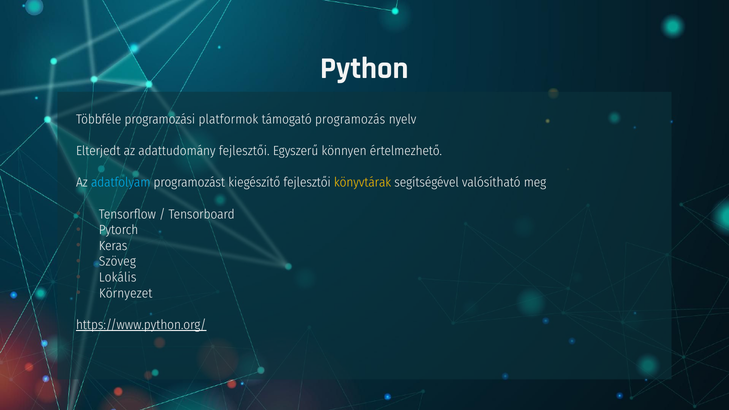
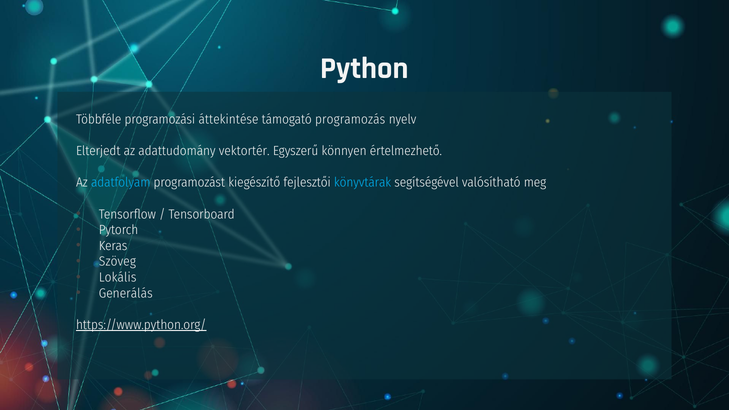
platformok: platformok -> áttekintése (228, 119)
adattudomány fejlesztői: fejlesztői -> vektortér (244, 151)
könyvtárak colour: yellow -> light blue (363, 183)
Környezet: Környezet -> Generálás (126, 293)
